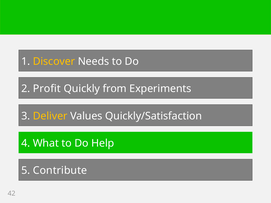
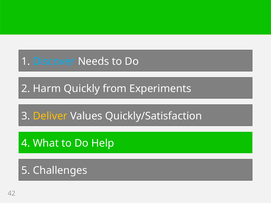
Discover colour: yellow -> light blue (54, 61)
Profit: Profit -> Harm (47, 89)
Contribute: Contribute -> Challenges (60, 171)
